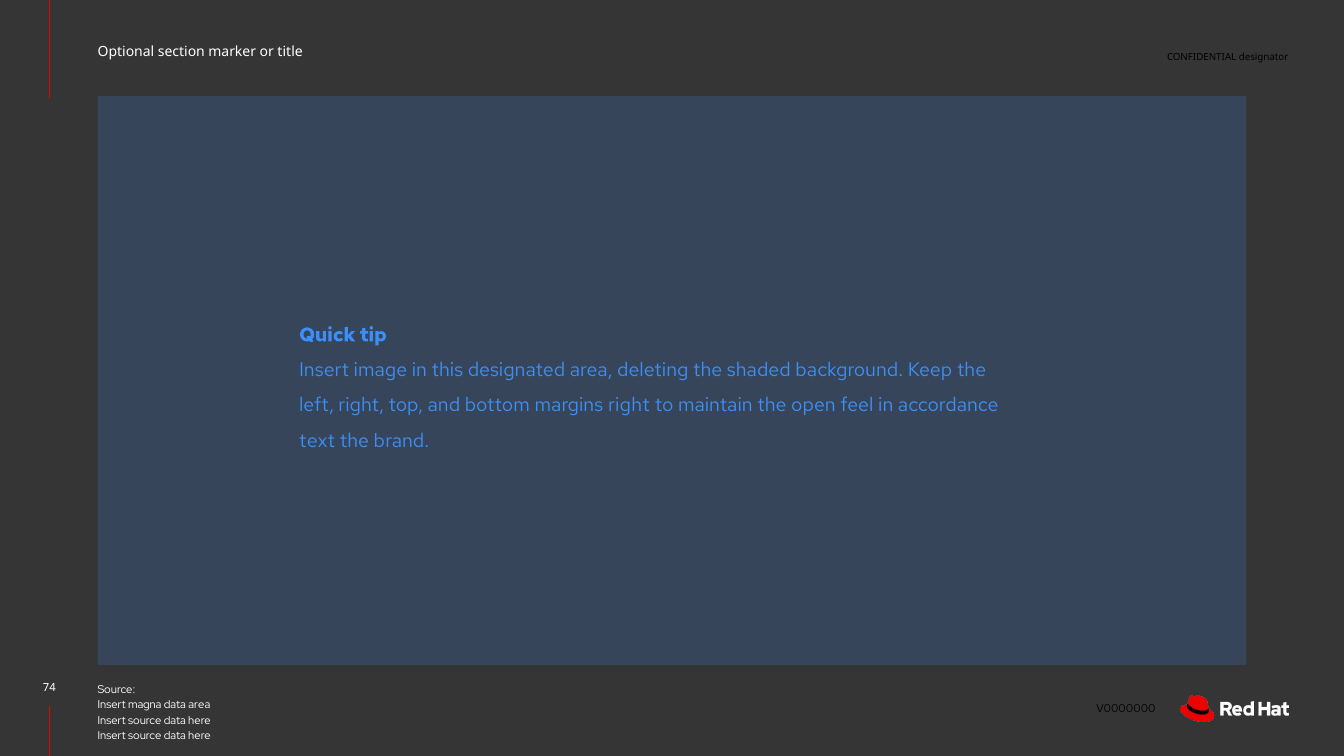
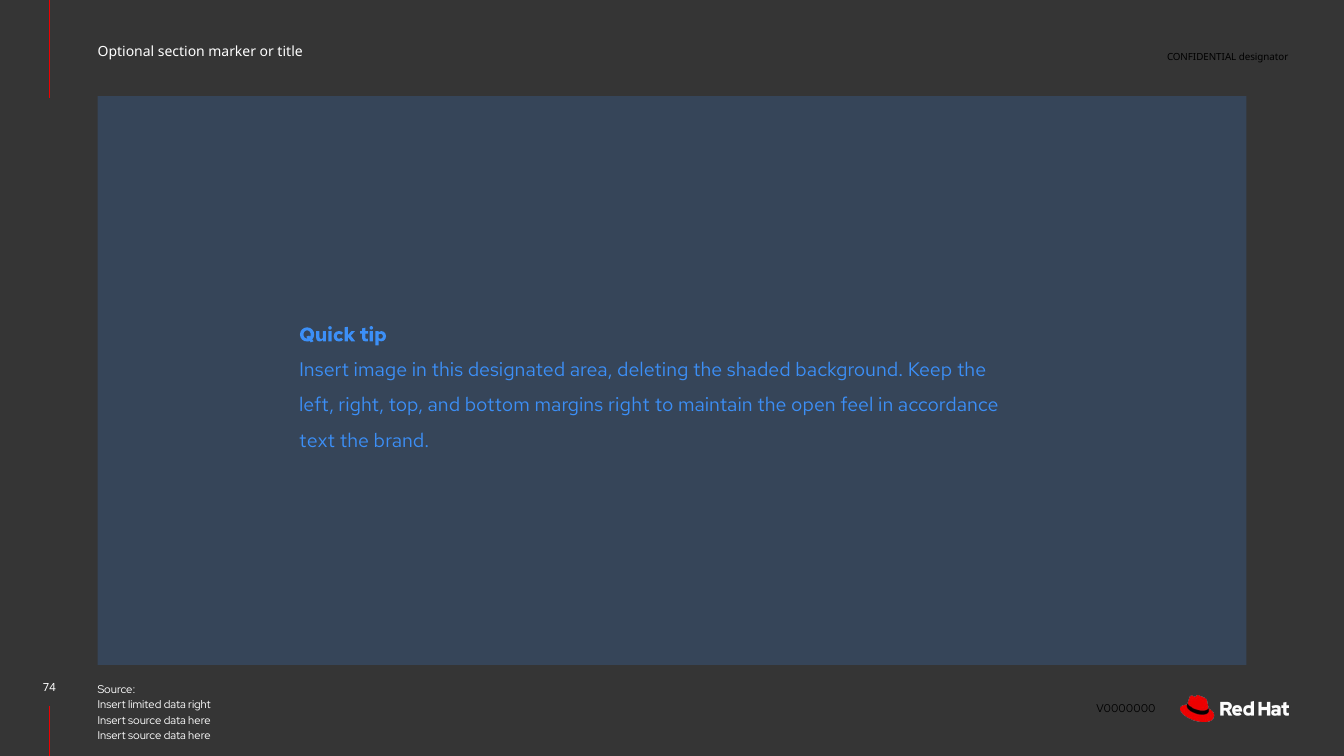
magna: magna -> limited (145, 705)
data area: area -> right (199, 705)
